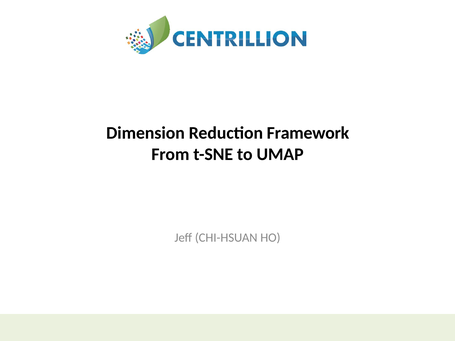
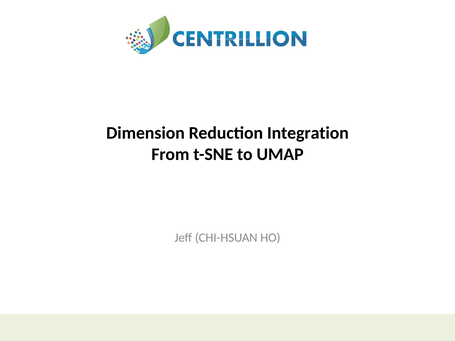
Framework: Framework -> Integration (308, 133)
